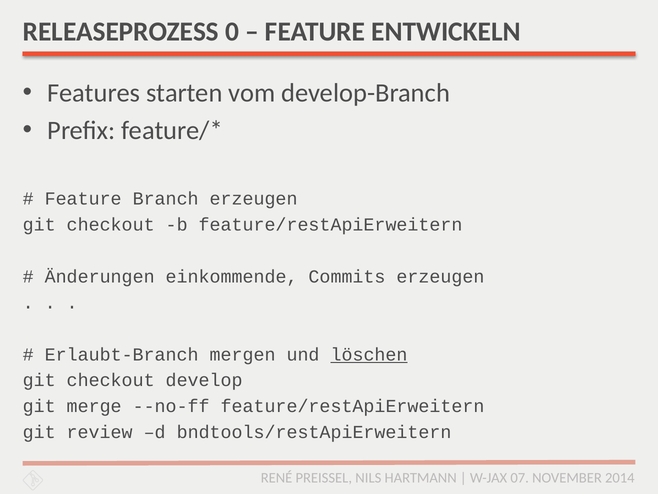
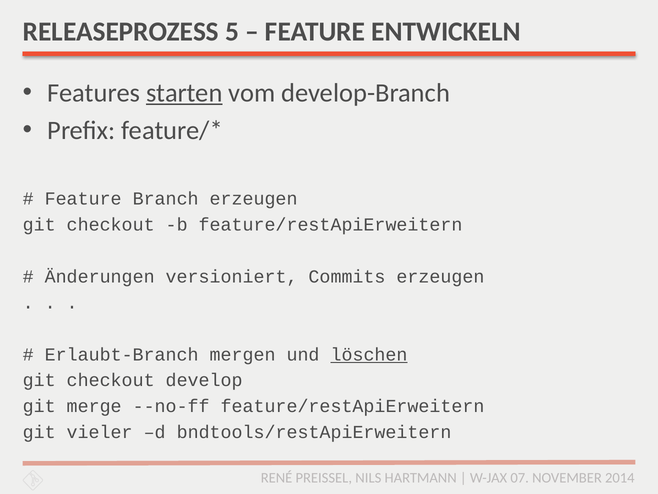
0: 0 -> 5 (232, 32)
starten underline: none -> present (184, 93)
einkommende: einkommende -> versioniert (232, 276)
review: review -> vieler (100, 432)
